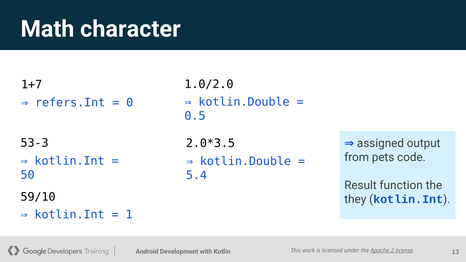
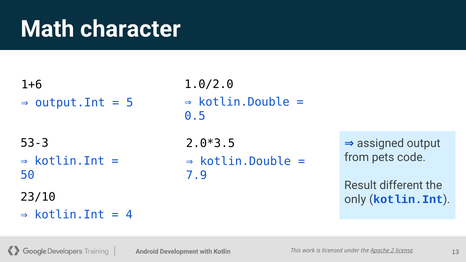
1+7: 1+7 -> 1+6 (32, 85)
refers.Int: refers.Int -> output.Int (70, 103)
0: 0 -> 5 (130, 103)
5.4: 5.4 -> 7.9 (196, 175)
function: function -> different (401, 185)
59/10: 59/10 -> 23/10 (38, 197)
they: they -> only (355, 199)
1: 1 -> 4 (129, 215)
